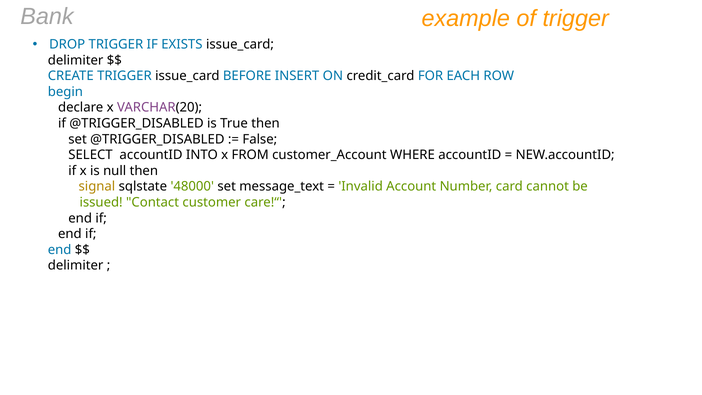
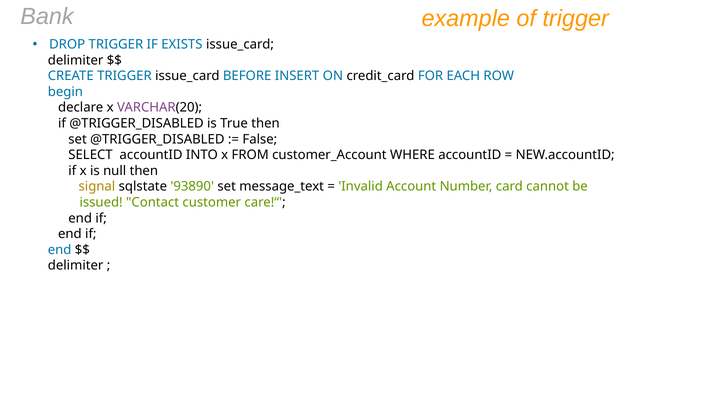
48000: 48000 -> 93890 (192, 187)
